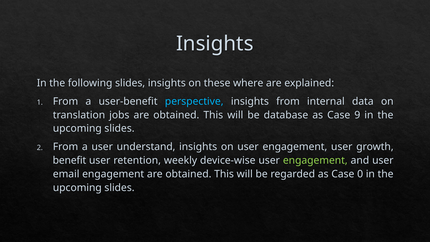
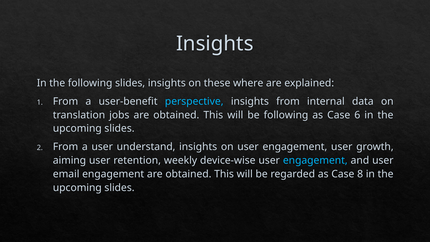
be database: database -> following (286, 115)
9: 9 -> 6 (357, 115)
benefit: benefit -> aiming (69, 160)
engagement colour: light green -> light blue (315, 160)
0: 0 -> 8 (360, 174)
